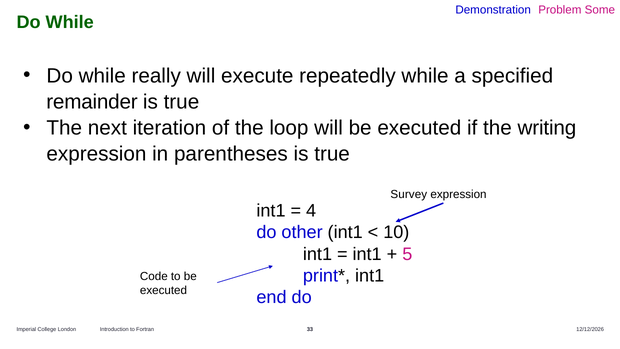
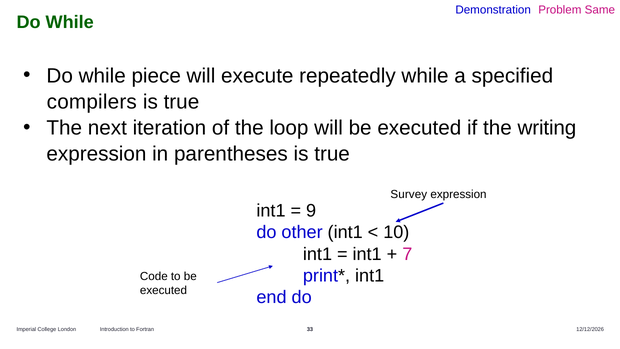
Some: Some -> Same (600, 10)
really: really -> piece (156, 76)
remainder: remainder -> compilers (92, 102)
4: 4 -> 9 (311, 210)
5: 5 -> 7 (407, 254)
